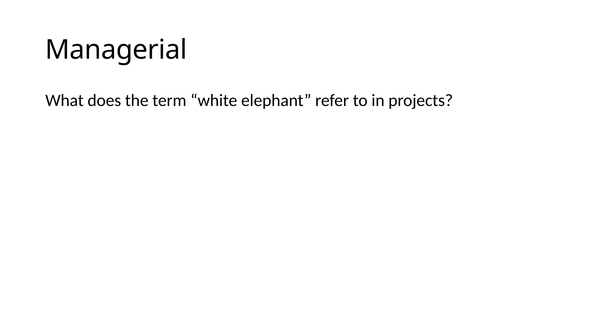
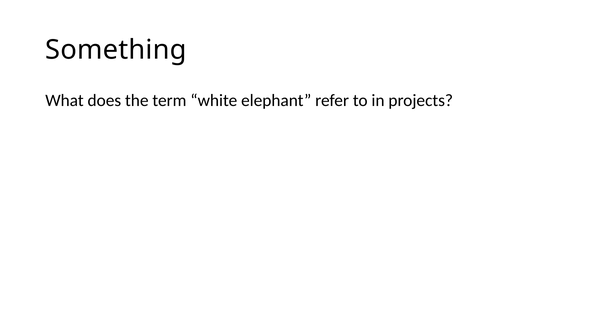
Managerial: Managerial -> Something (116, 50)
